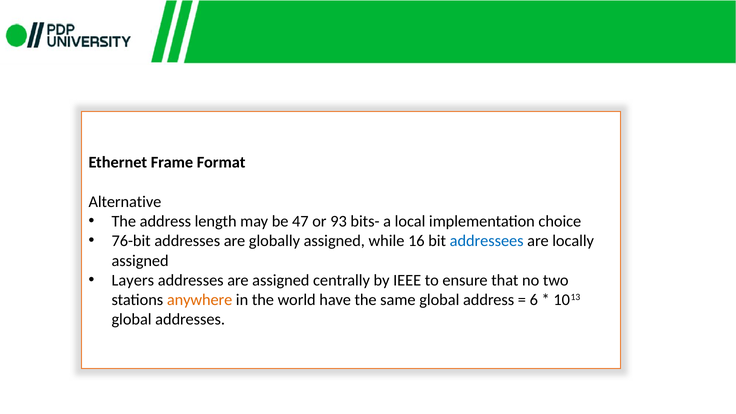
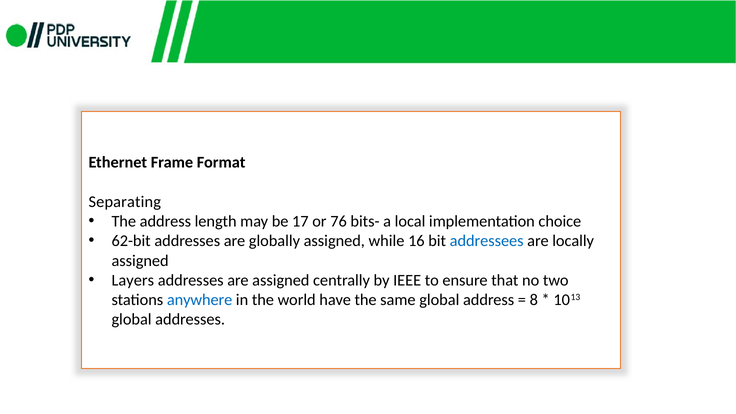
Alternative: Alternative -> Separating (125, 202)
47: 47 -> 17 (300, 221)
93: 93 -> 76 (339, 221)
76-bit: 76-bit -> 62-bit (131, 241)
anywhere colour: orange -> blue (200, 300)
6: 6 -> 8 (534, 300)
